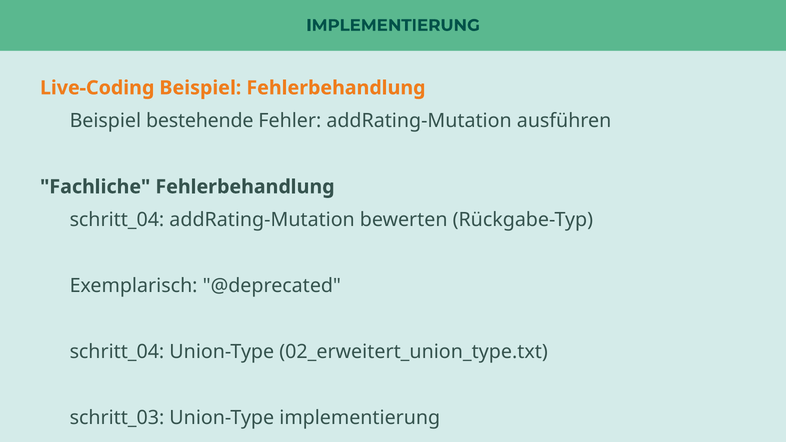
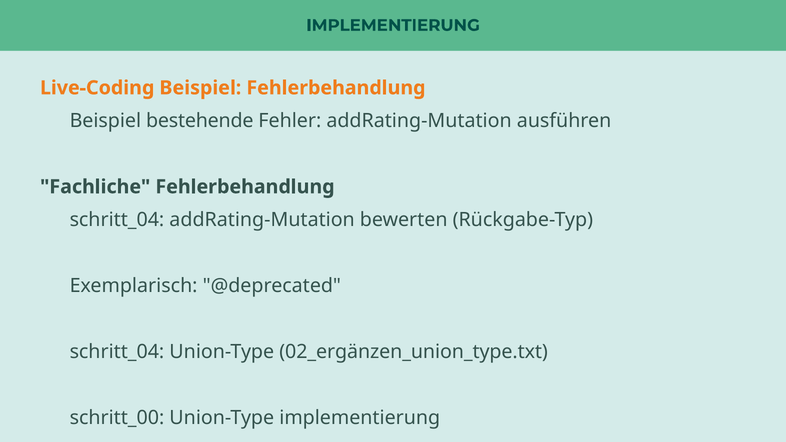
02_erweitert_union_type.txt: 02_erweitert_union_type.txt -> 02_ergänzen_union_type.txt (414, 352)
schritt_03: schritt_03 -> schritt_00 (117, 418)
